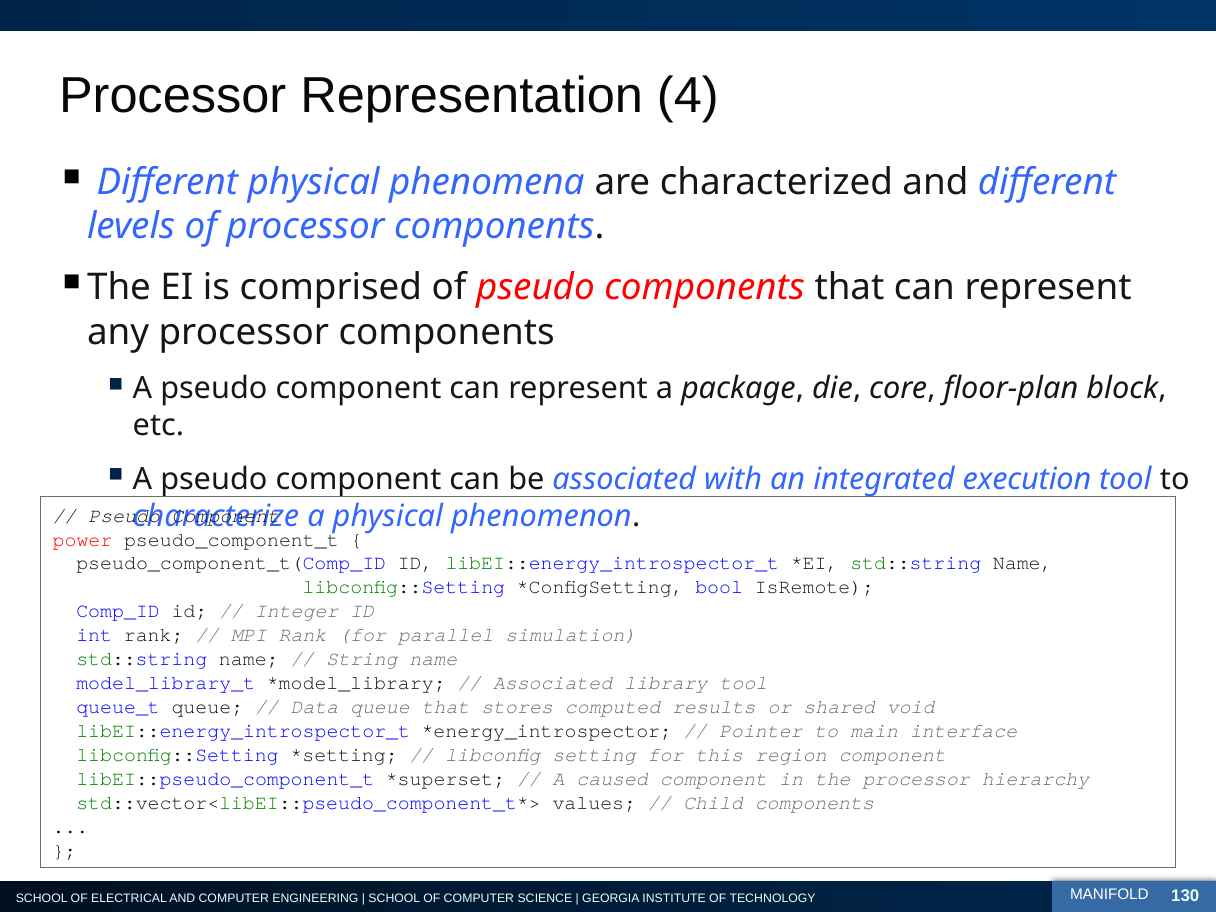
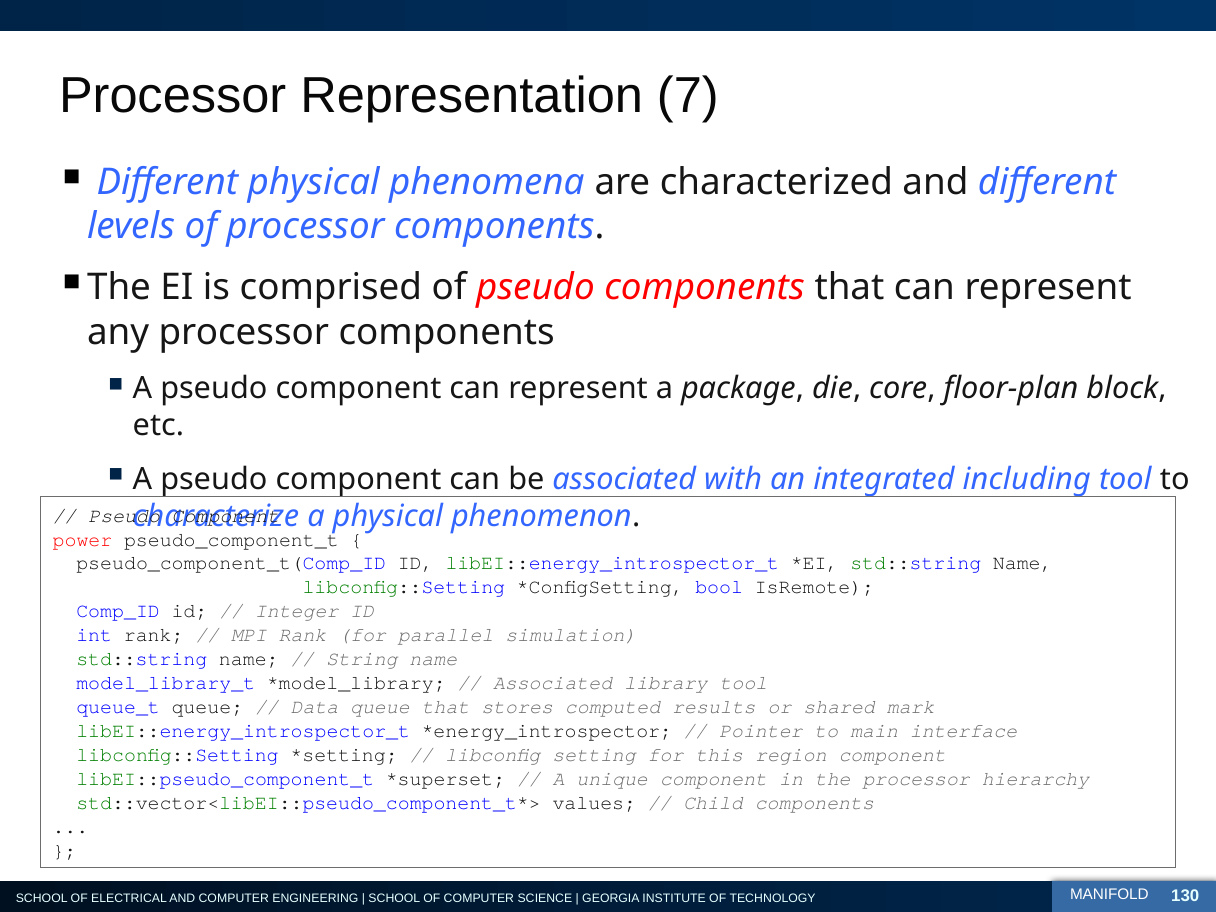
4: 4 -> 7 (688, 96)
execution: execution -> including (1027, 479)
void: void -> mark (911, 707)
caused: caused -> unique (612, 779)
